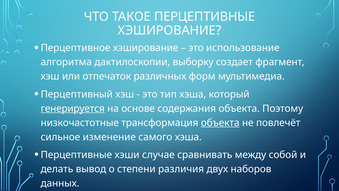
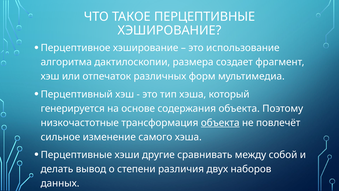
выборку: выборку -> размера (193, 62)
генерируется underline: present -> none (73, 108)
случае: случае -> другие (158, 155)
